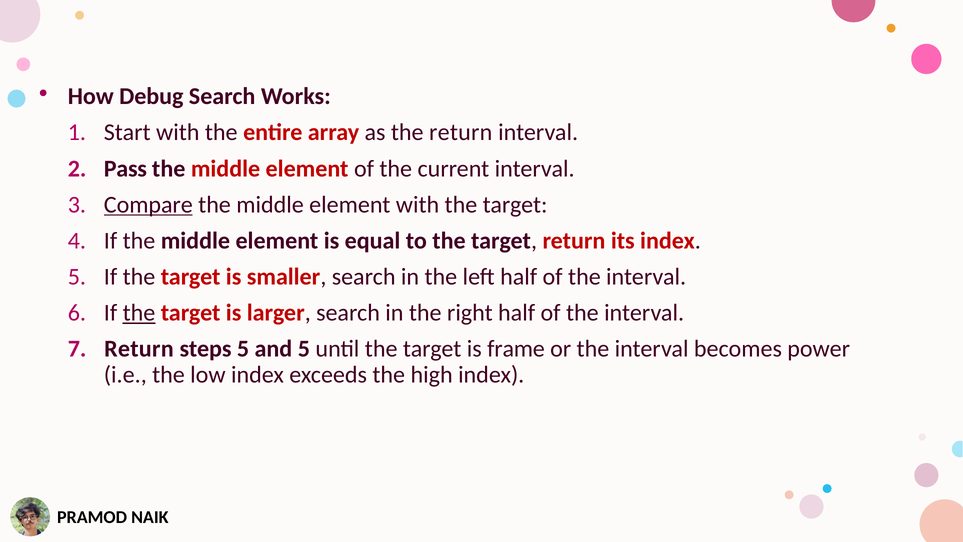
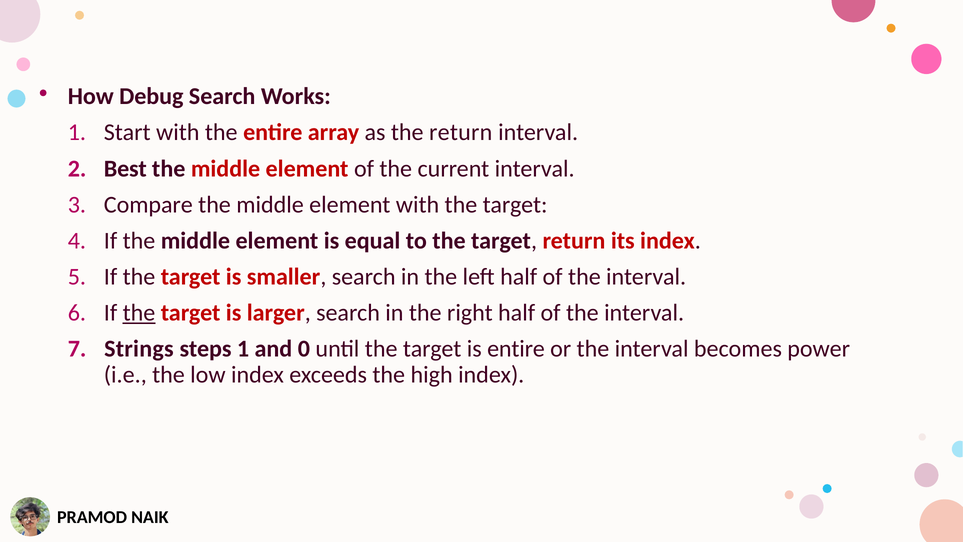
Pass: Pass -> Best (125, 168)
Compare underline: present -> none (148, 205)
Return: Return -> Strings (139, 349)
steps 5: 5 -> 1 (243, 349)
and 5: 5 -> 0 (304, 349)
is frame: frame -> entire (516, 349)
